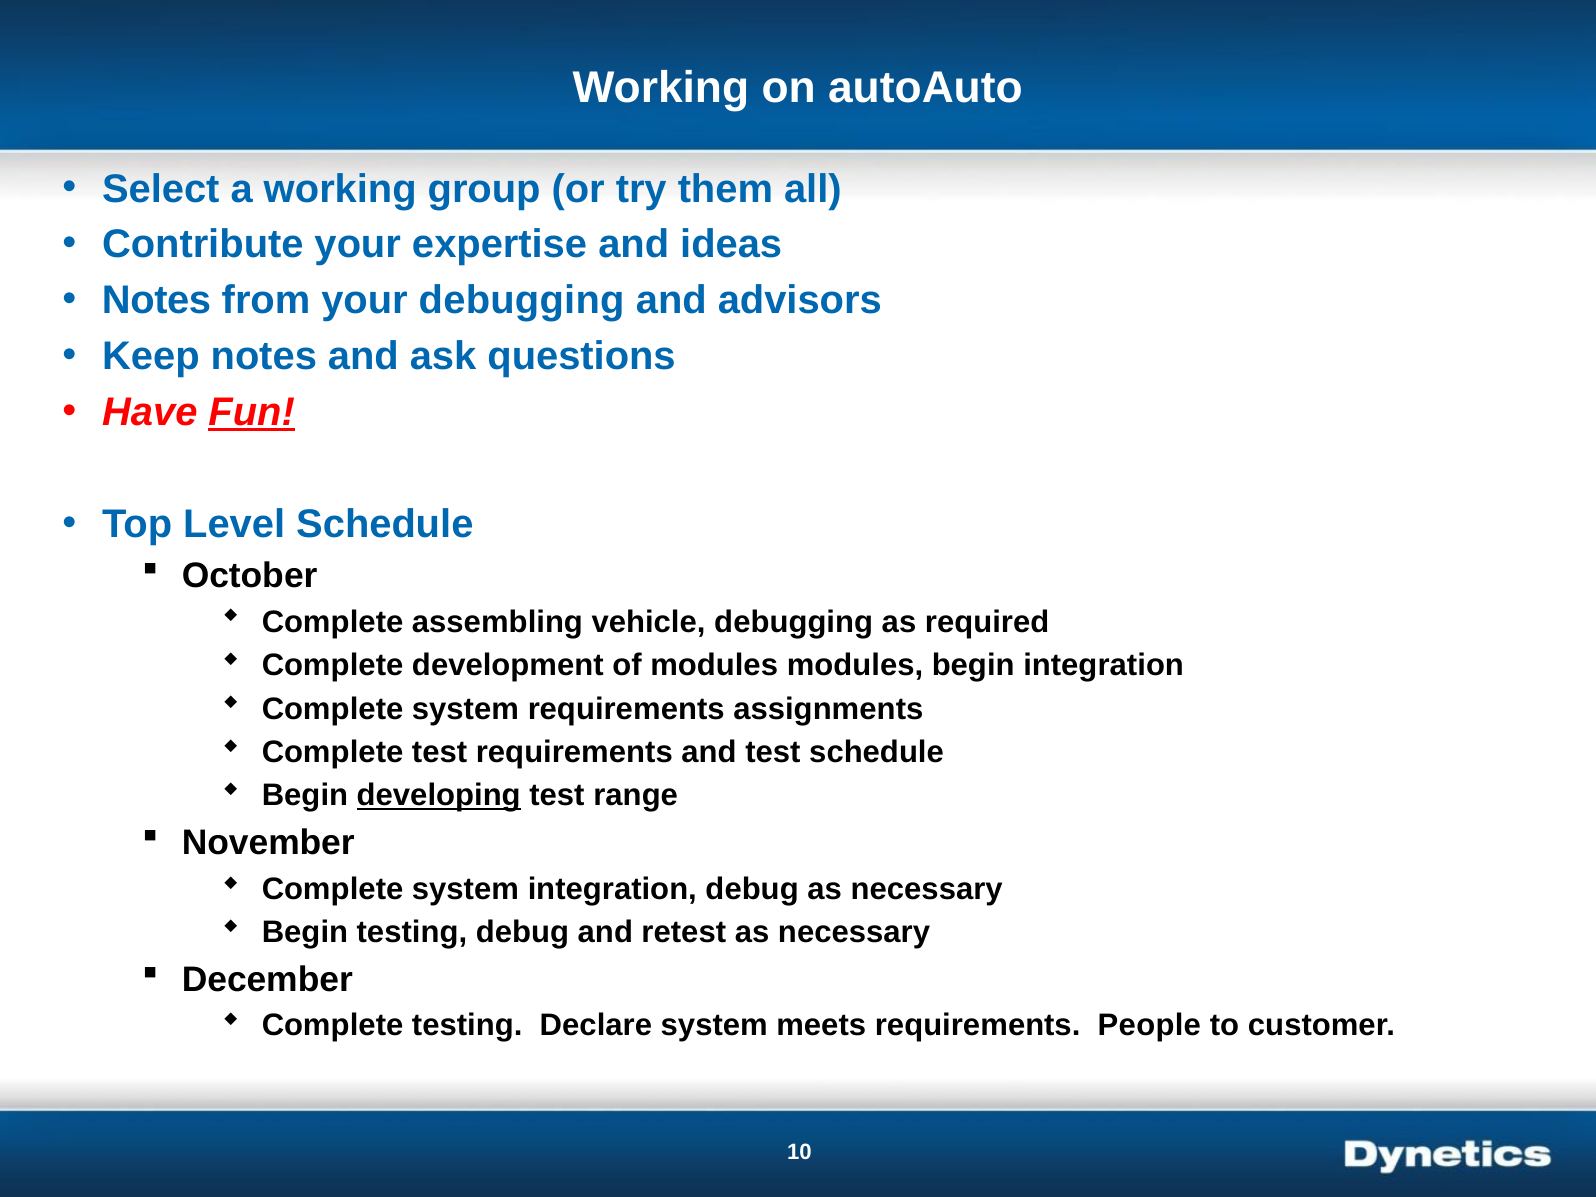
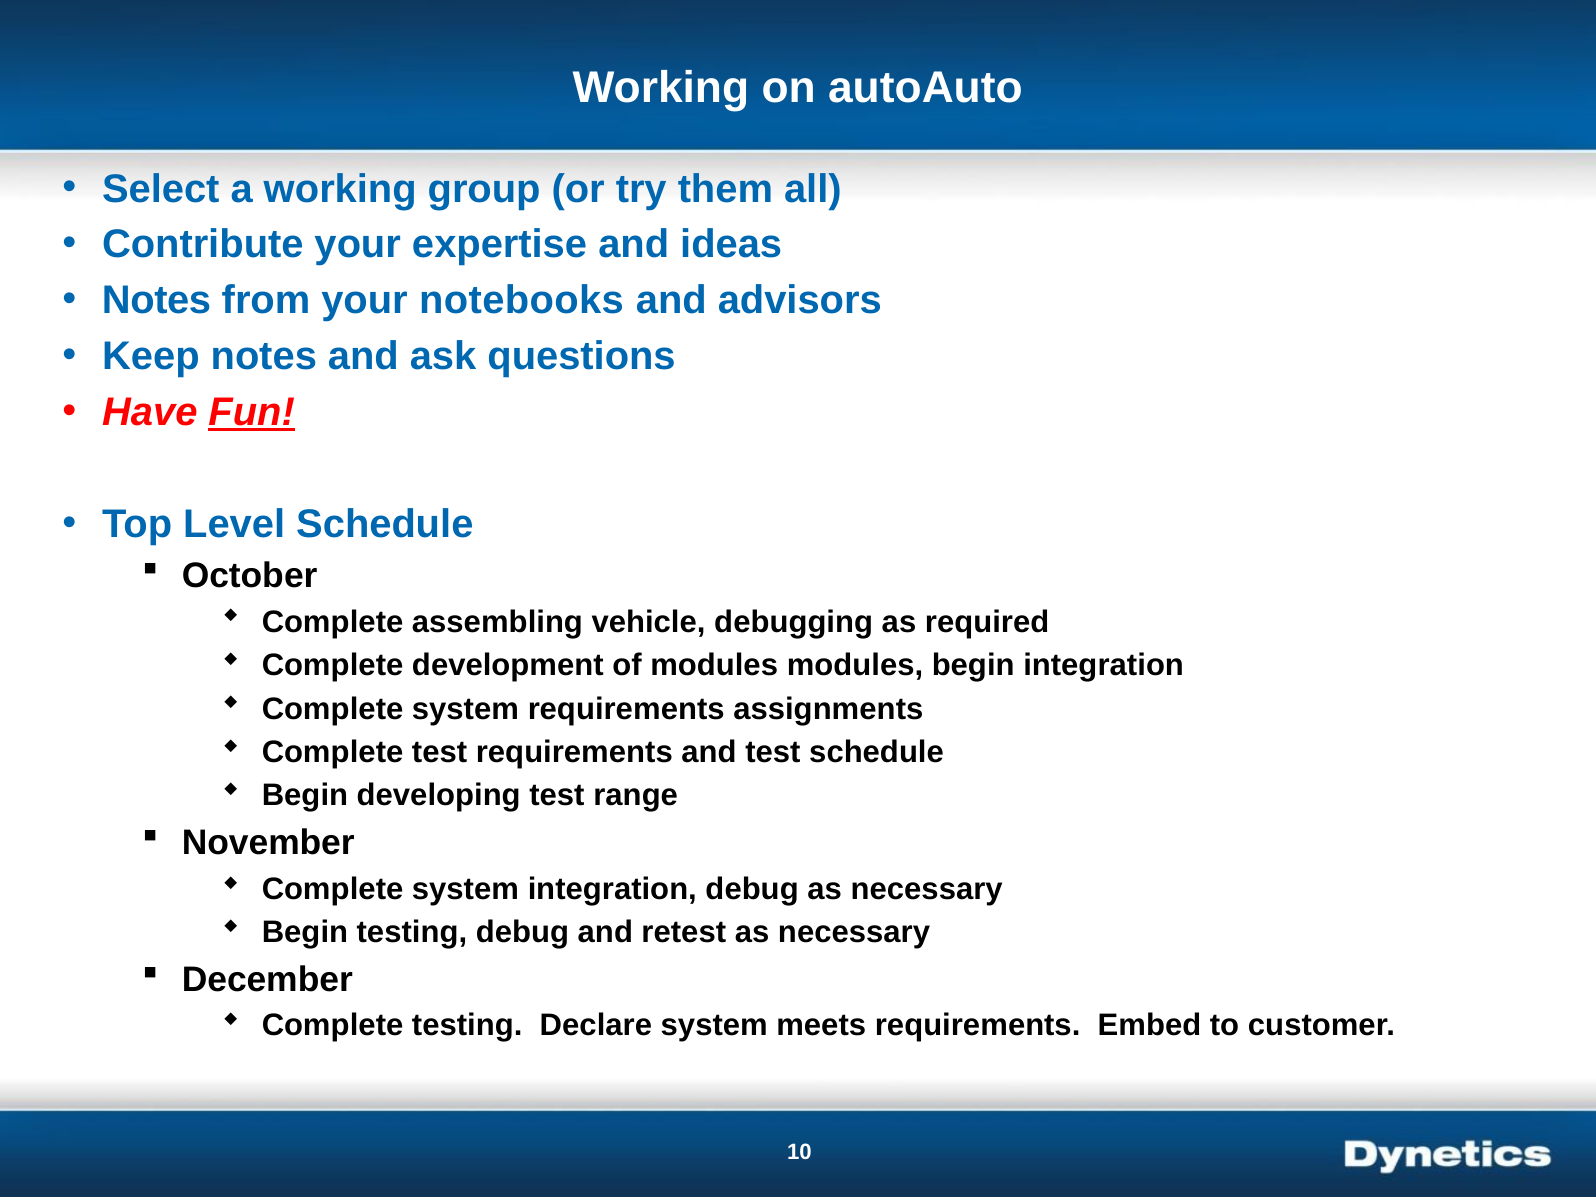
your debugging: debugging -> notebooks (522, 301)
developing underline: present -> none (439, 796)
People: People -> Embed (1149, 1025)
